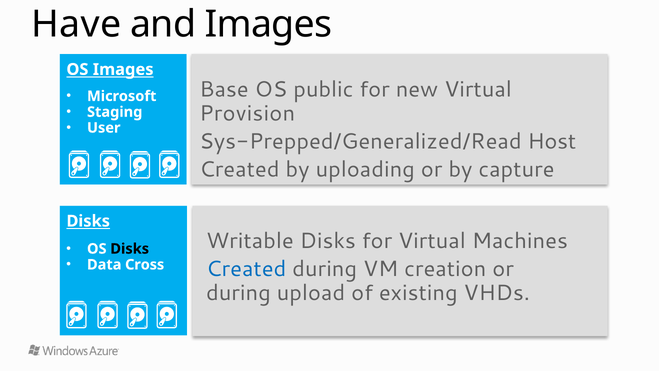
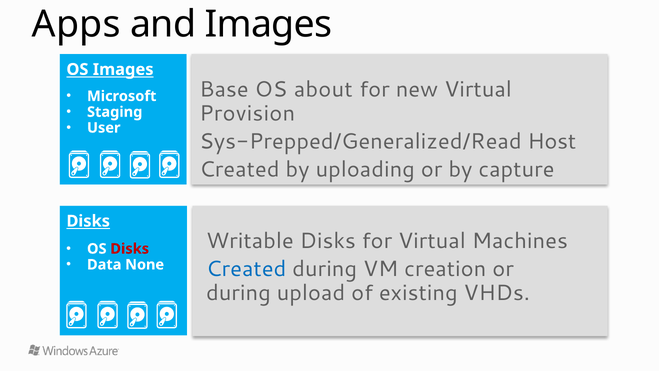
Have: Have -> Apps (76, 24)
public: public -> about (323, 90)
Disks colour: black -> red (130, 249)
Cross: Cross -> None (145, 264)
